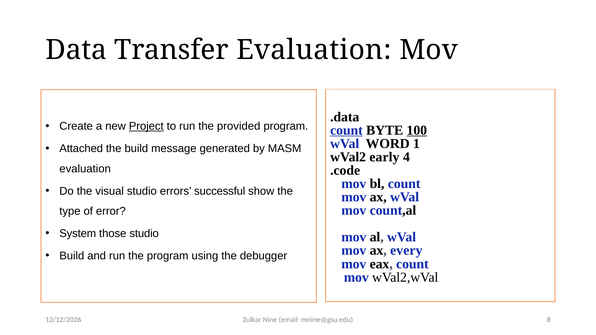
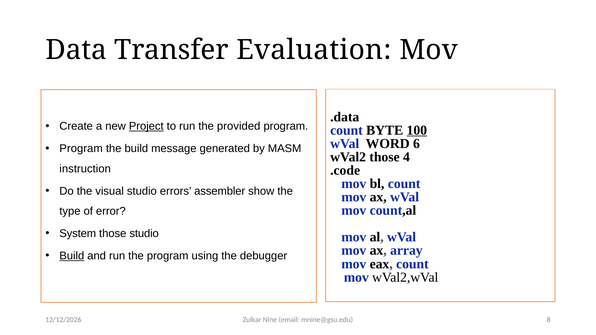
count underline: present -> none (346, 130)
1: 1 -> 6 (416, 144)
Attached: Attached -> Program (81, 149)
wVal2 early: early -> those (385, 157)
evaluation: evaluation -> instruction (85, 169)
successful: successful -> assembler (220, 191)
every: every -> array (406, 251)
Build underline: none -> present (72, 256)
